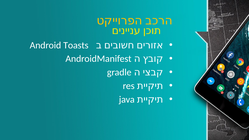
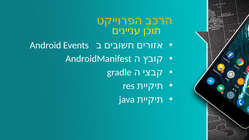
Toasts: Toasts -> Events (76, 45)
